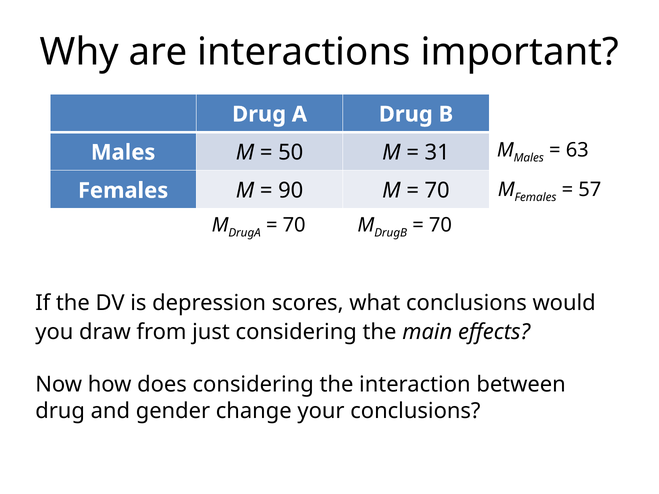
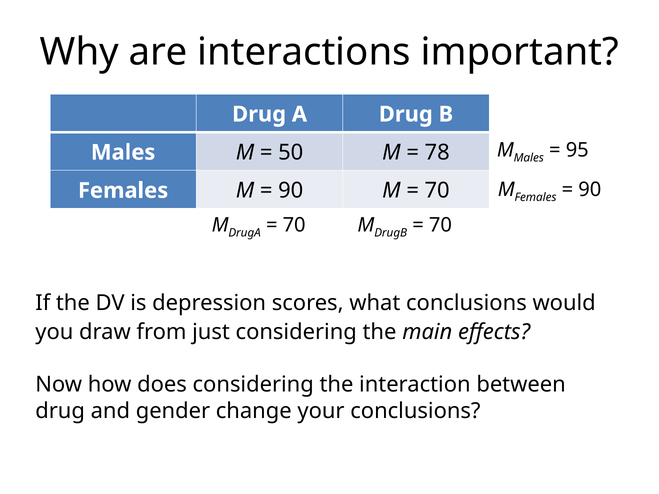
63: 63 -> 95 (577, 150)
31: 31 -> 78 (437, 153)
57: 57 -> 90 (590, 190)
